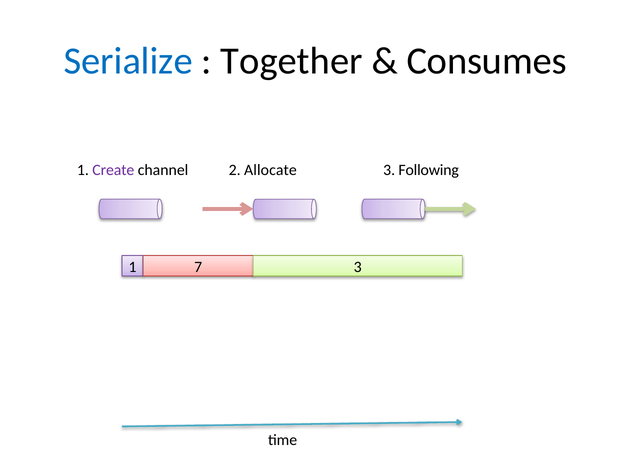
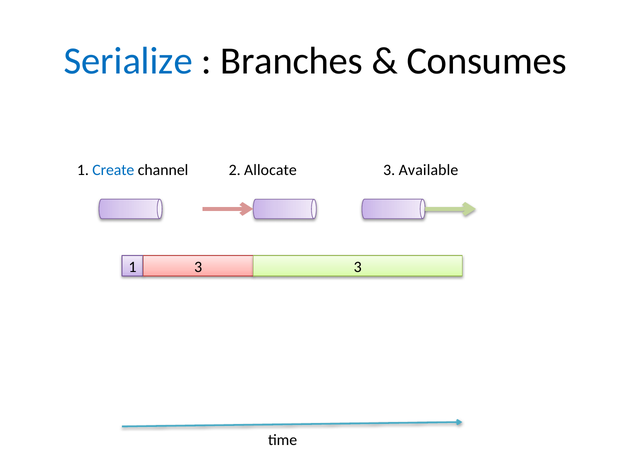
Together: Together -> Branches (292, 61)
Create colour: purple -> blue (113, 170)
Following: Following -> Available (429, 170)
1 7: 7 -> 3 (198, 267)
